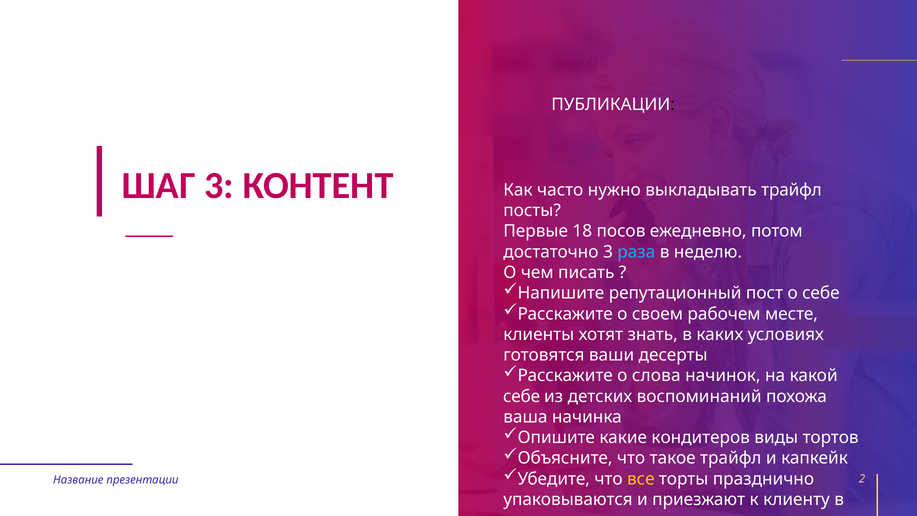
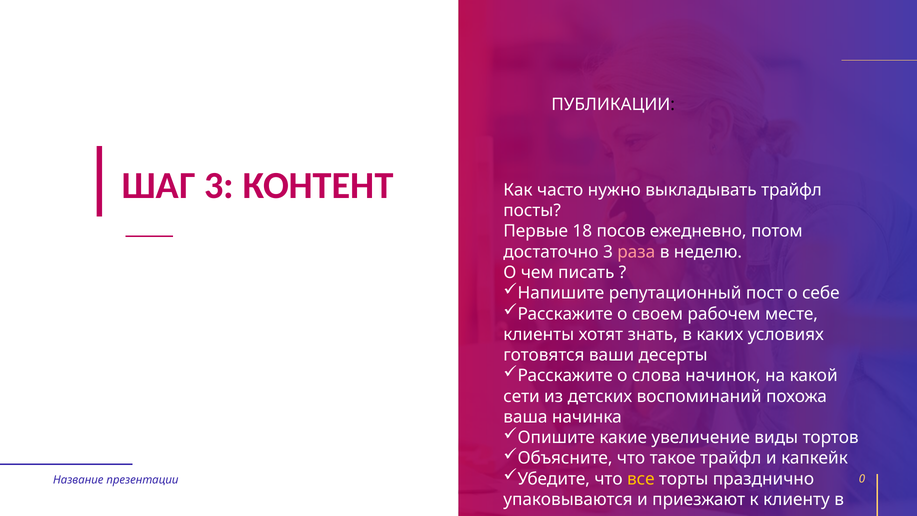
раза colour: light blue -> pink (636, 252)
себе: себе -> сети (522, 396)
кондитеров: кондитеров -> увеличение (701, 438)
2: 2 -> 0 (862, 479)
